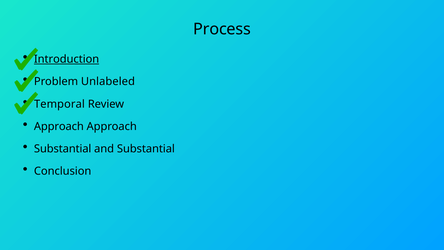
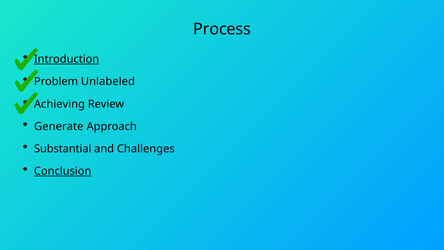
Temporal: Temporal -> Achieving (59, 104)
Approach: Approach -> Generate (59, 126)
and Substantial: Substantial -> Challenges (146, 149)
Conclusion underline: none -> present (63, 171)
